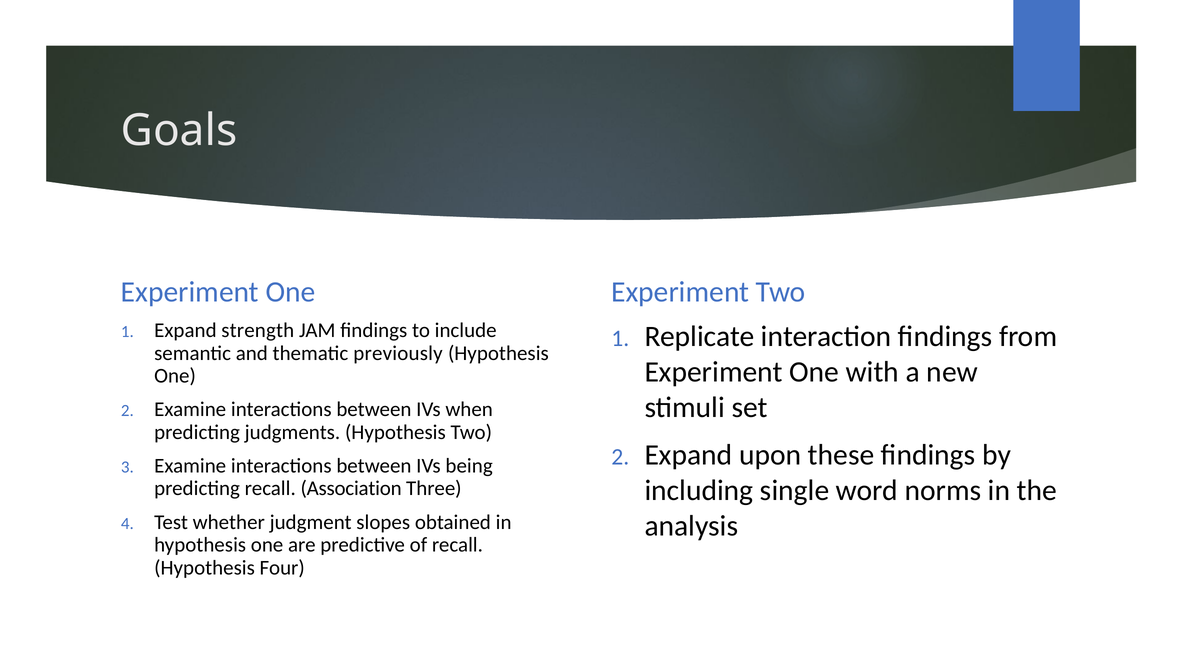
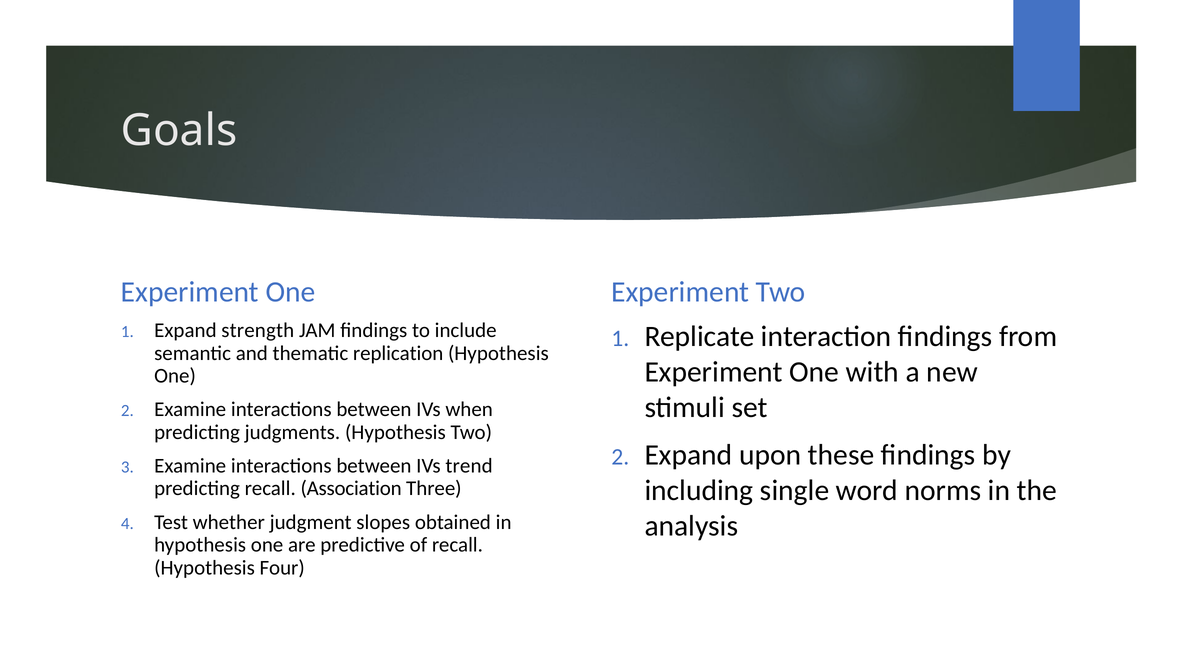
previously: previously -> replication (398, 353)
being: being -> trend (469, 465)
